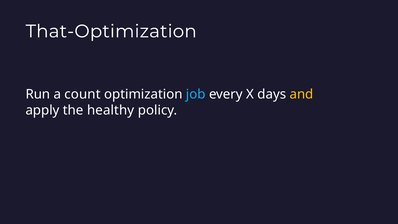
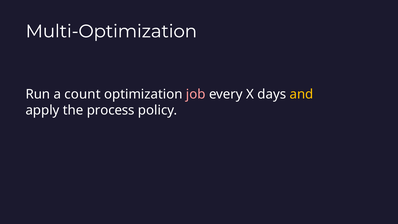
That-Optimization: That-Optimization -> Multi-Optimization (111, 31)
job colour: light blue -> pink (196, 94)
healthy: healthy -> process (111, 110)
